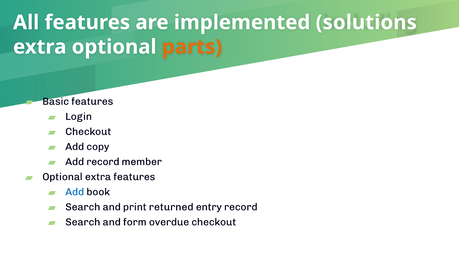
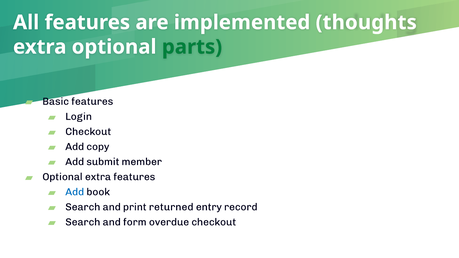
solutions: solutions -> thoughts (366, 22)
parts colour: orange -> green (192, 47)
Add record: record -> submit (103, 162)
